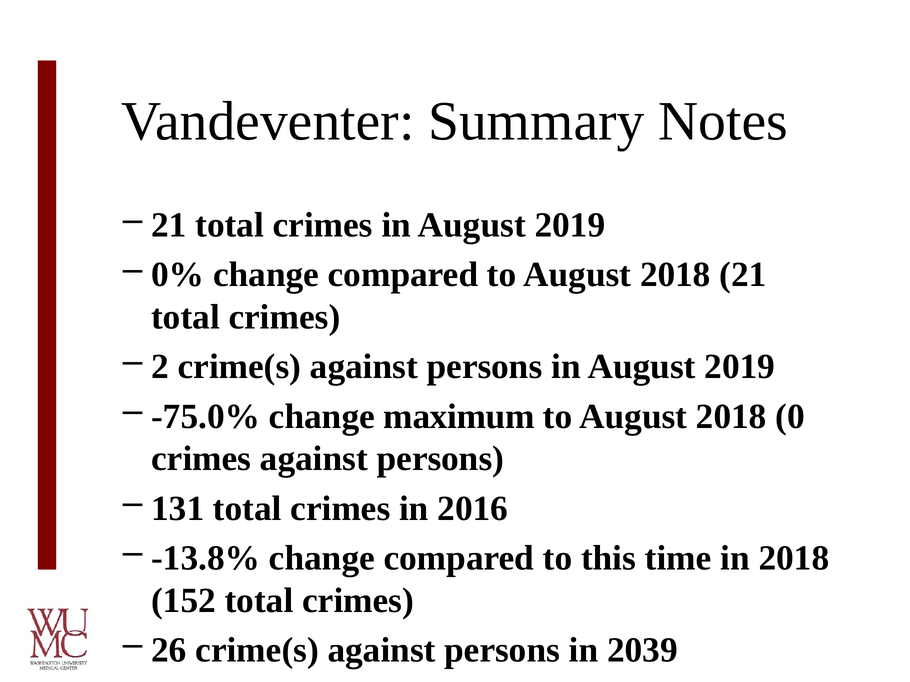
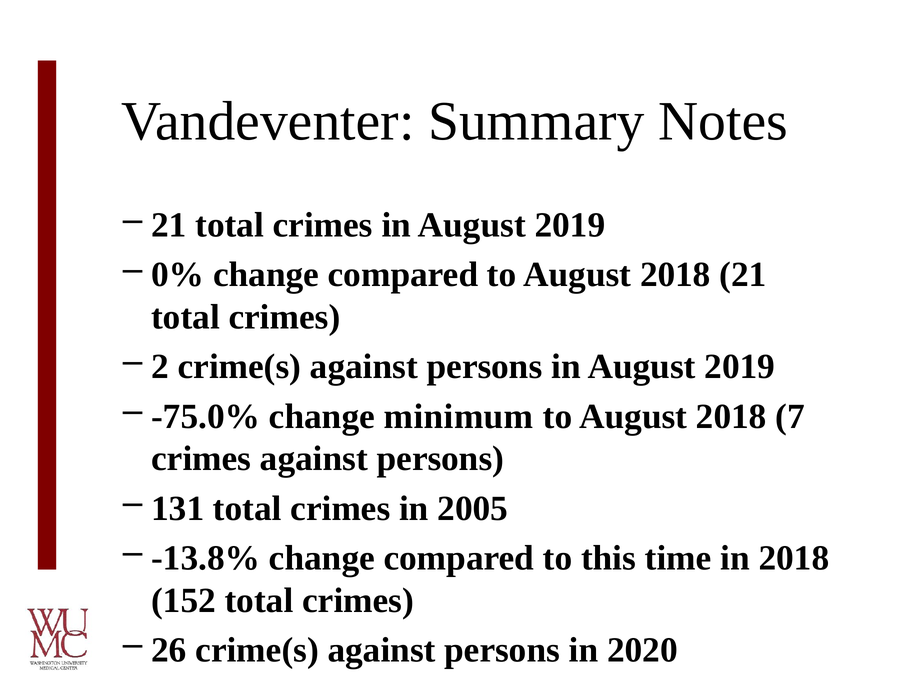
maximum: maximum -> minimum (459, 417)
0: 0 -> 7 (790, 417)
2016: 2016 -> 2005 (473, 509)
2039: 2039 -> 2020 (642, 650)
